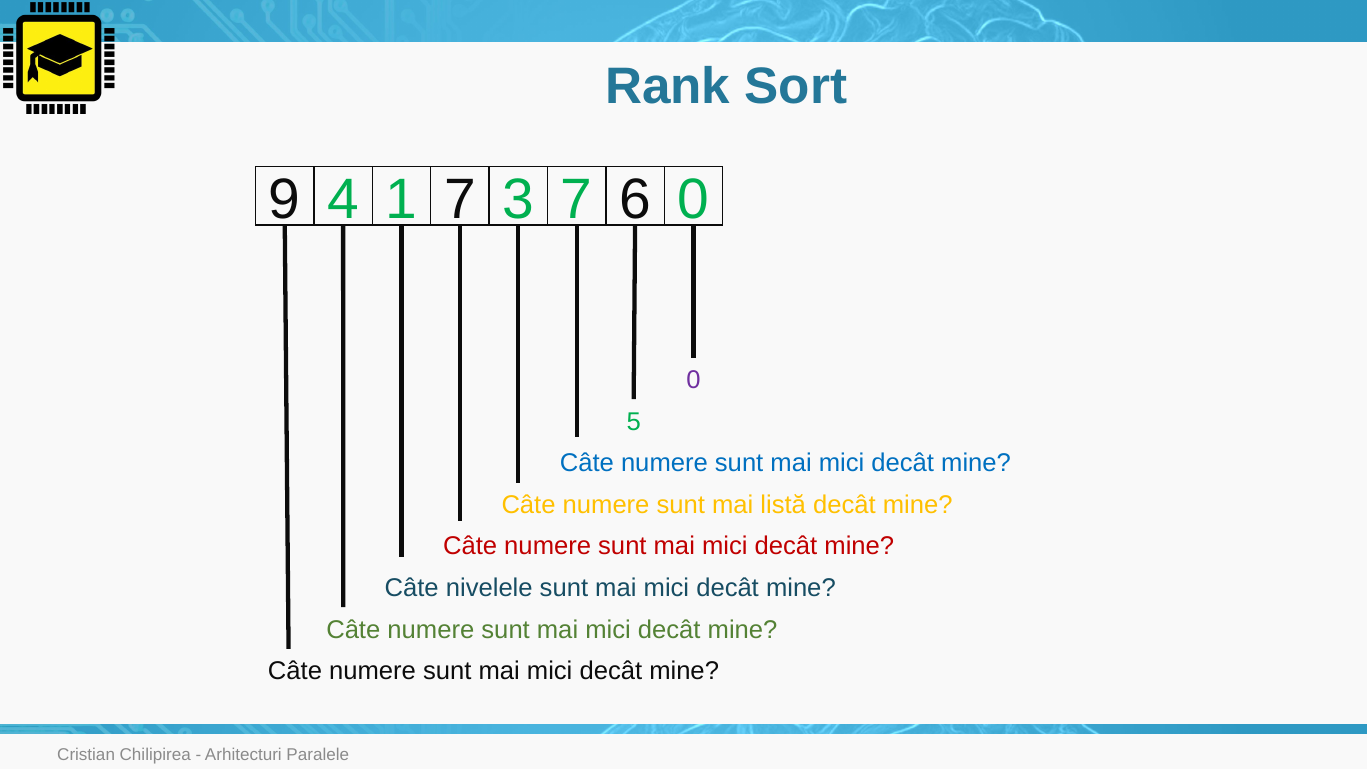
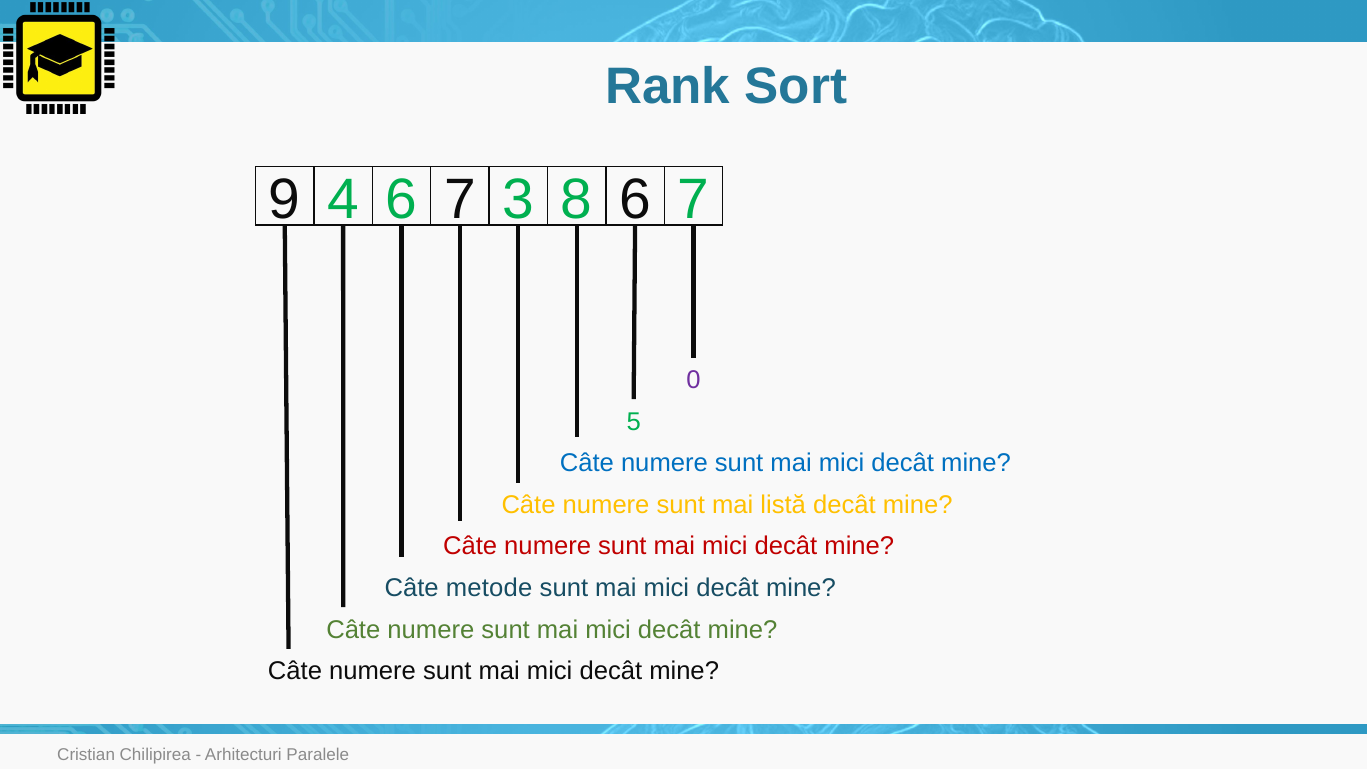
4 1: 1 -> 6 (402, 200)
3 7: 7 -> 8 (577, 200)
0: 0 -> 7 (693, 200)
nivelele: nivelele -> metode (489, 588)
